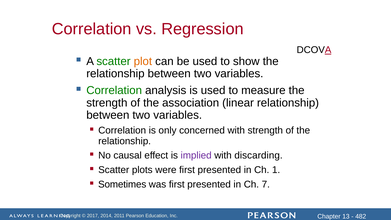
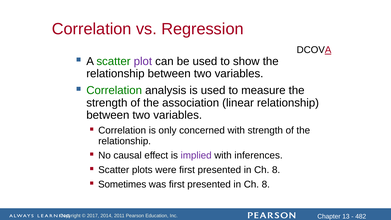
plot colour: orange -> purple (143, 61)
discarding: discarding -> inferences (259, 155)
1: 1 -> 8 (276, 170)
7: 7 -> 8 (266, 184)
